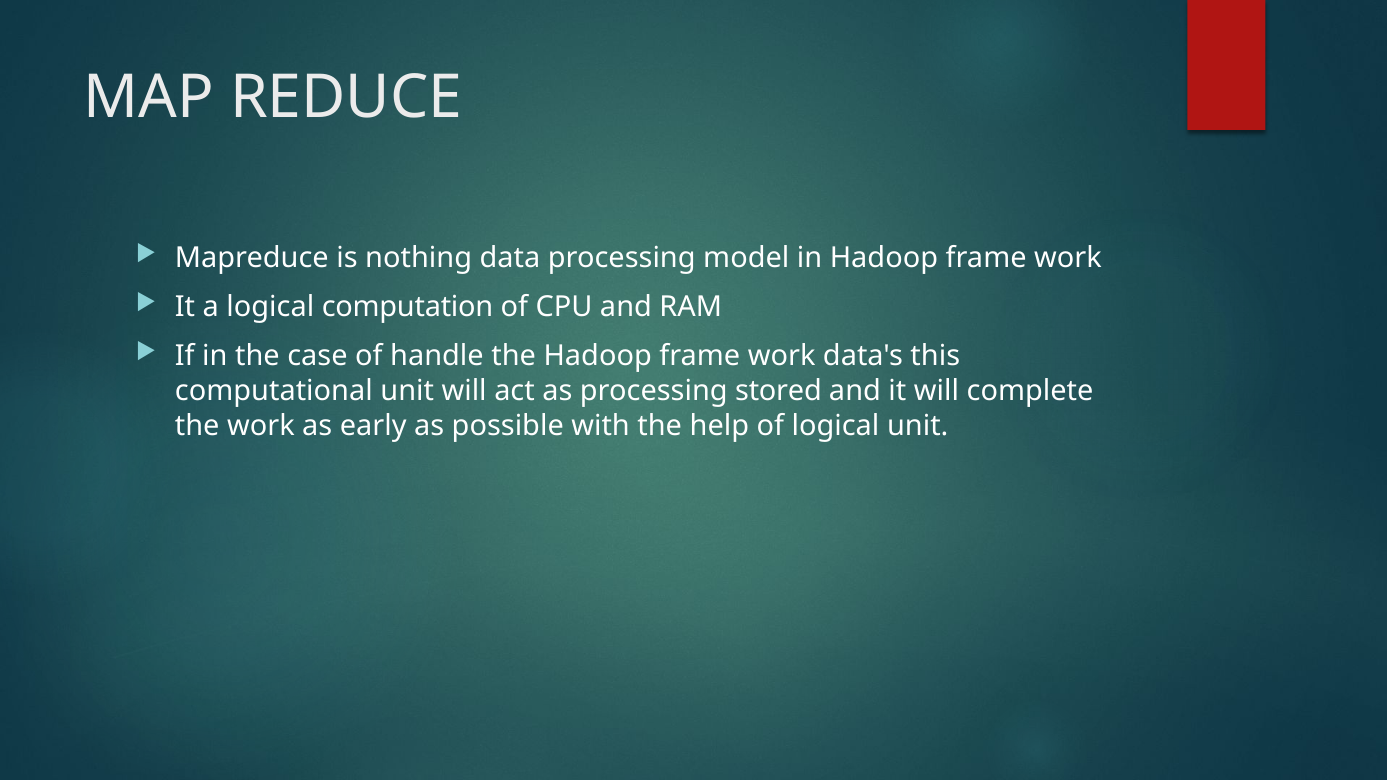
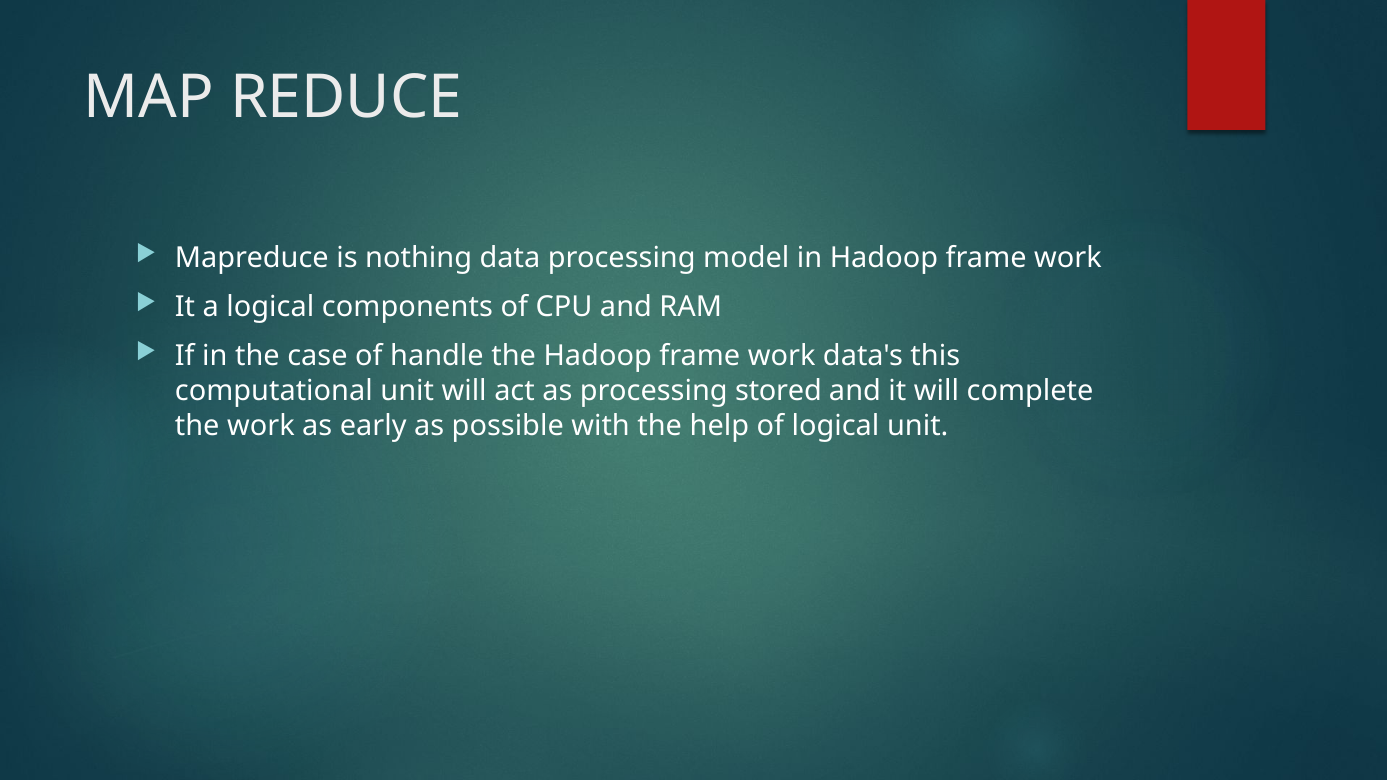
computation: computation -> components (407, 307)
